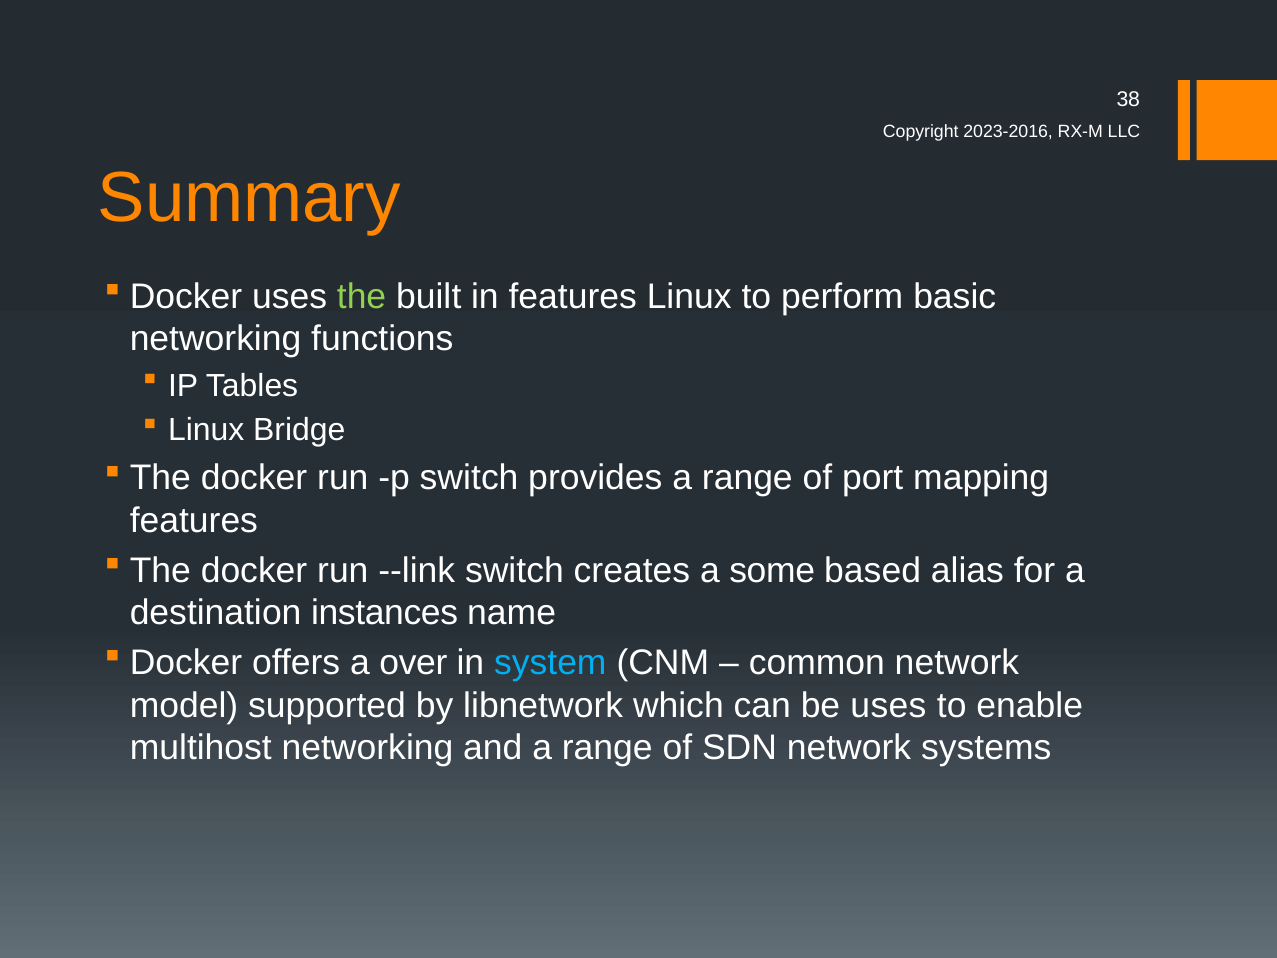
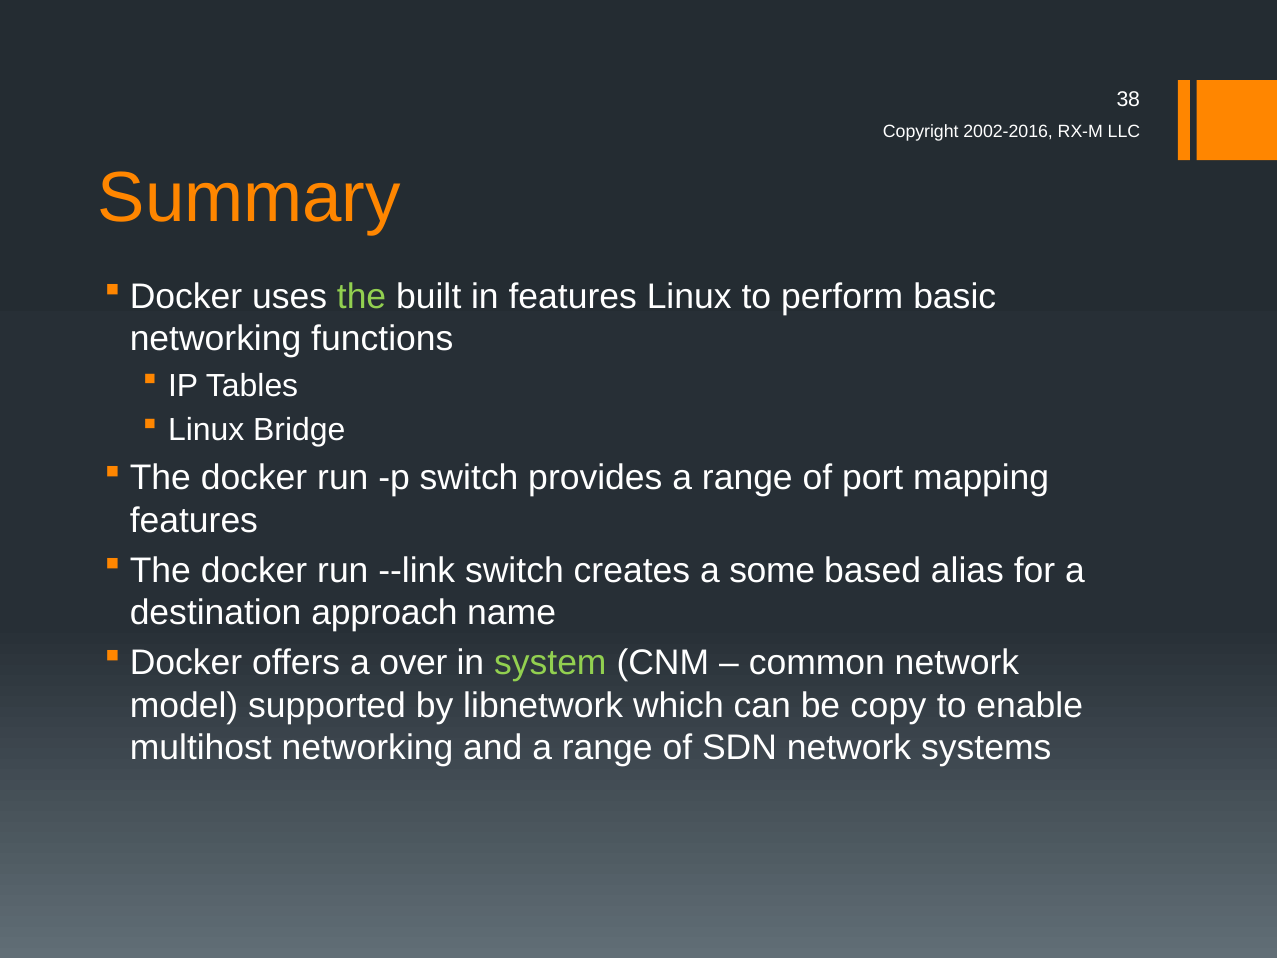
2023-2016: 2023-2016 -> 2002-2016 (1008, 131)
instances: instances -> approach (384, 613)
system colour: light blue -> light green (550, 663)
be uses: uses -> copy (888, 705)
